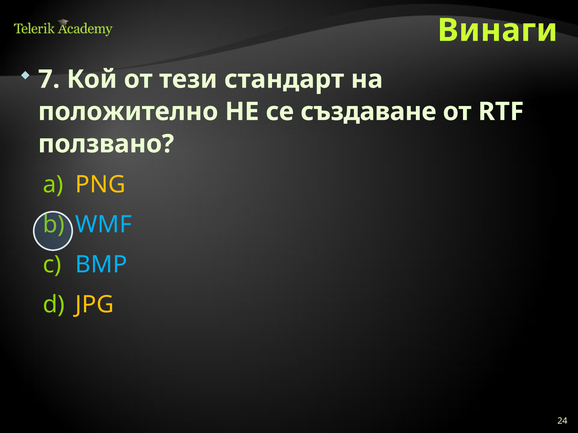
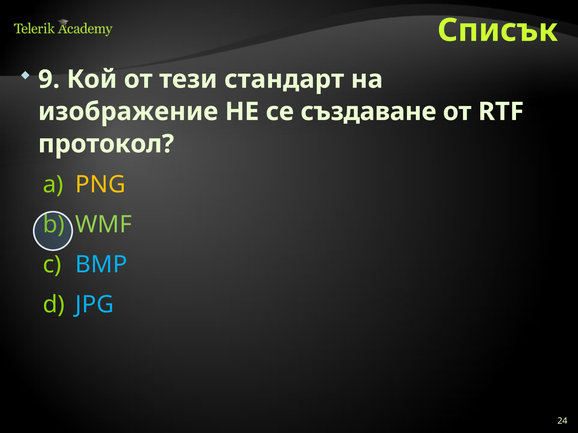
Винаги: Винаги -> Списък (498, 30)
7: 7 -> 9 (49, 79)
положително: положително -> изображение (128, 112)
ползвано: ползвано -> протокол (106, 144)
WMF colour: light blue -> light green (104, 225)
JPG colour: yellow -> light blue (95, 305)
